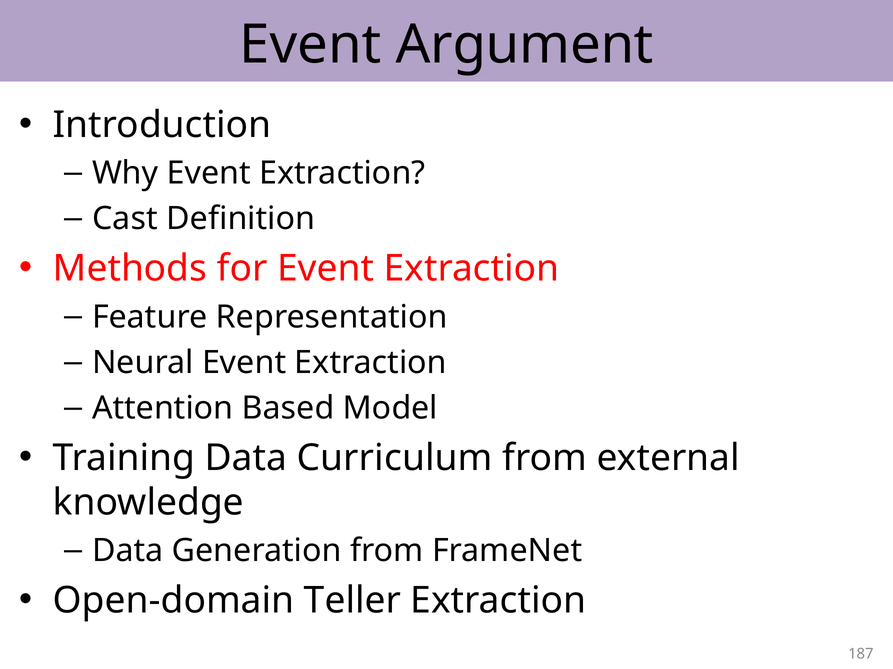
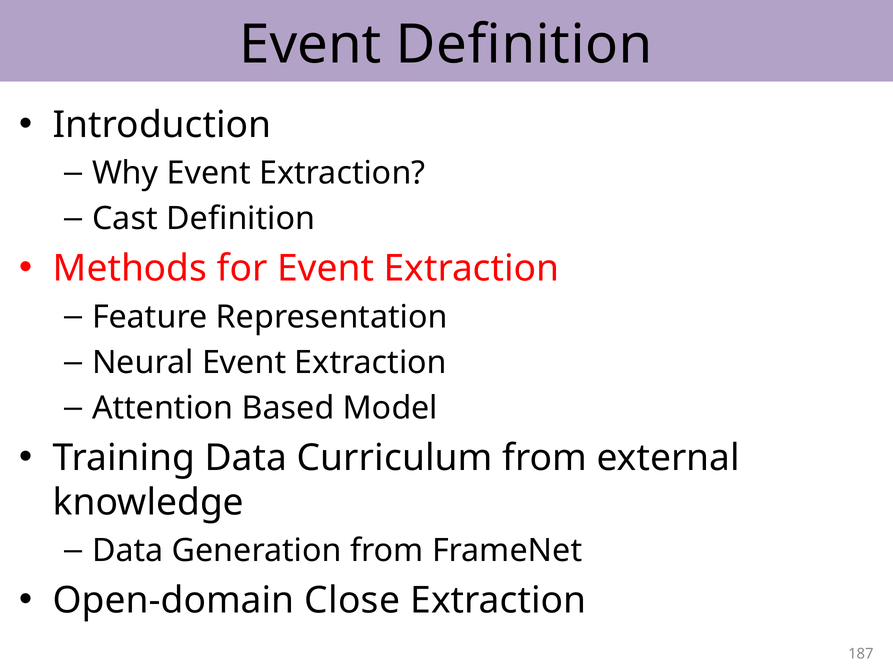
Event Argument: Argument -> Definition (524, 45)
Teller: Teller -> Close (352, 601)
